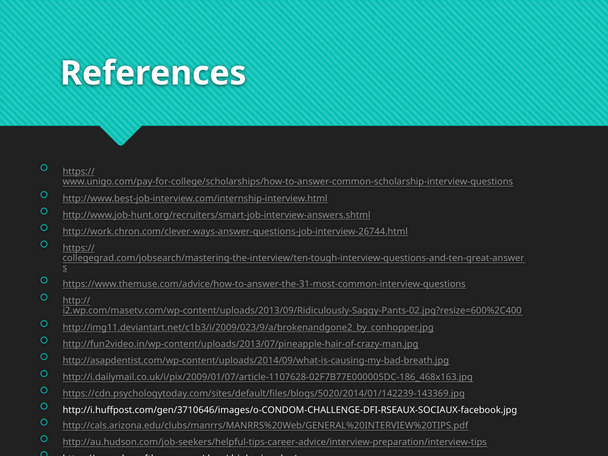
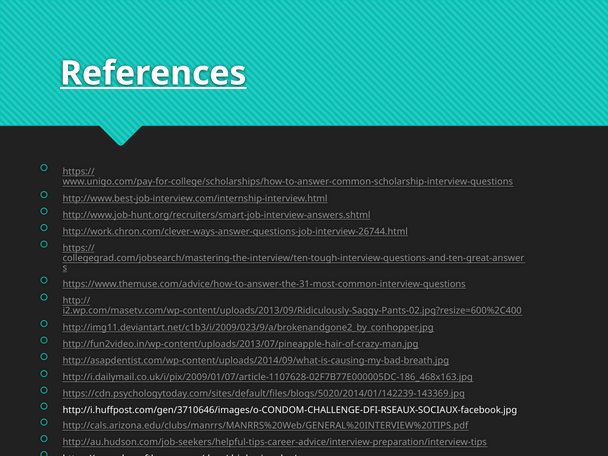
References underline: none -> present (153, 73)
